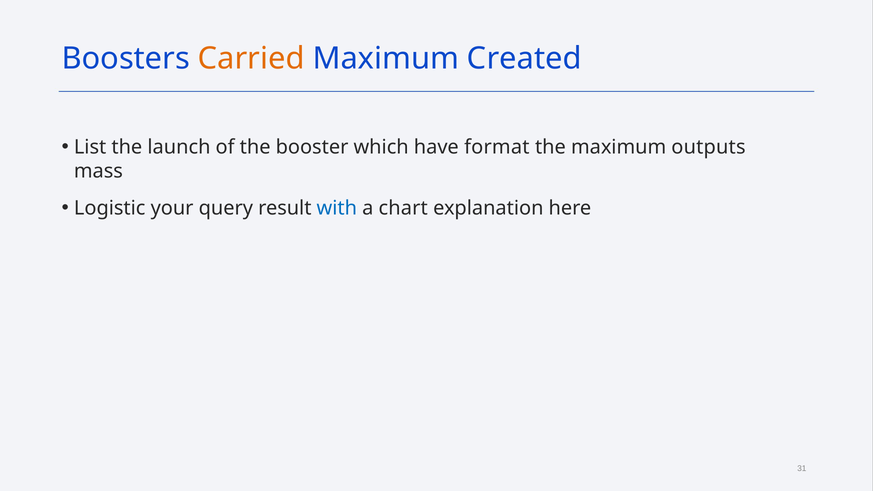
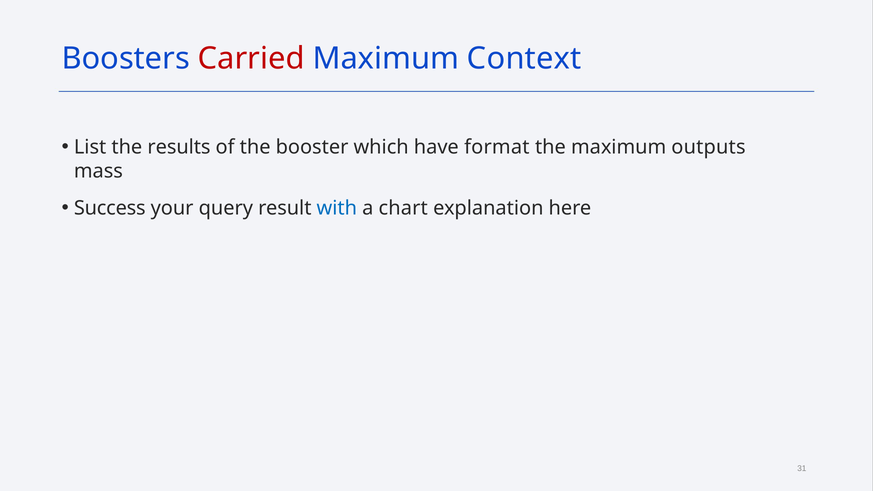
Carried colour: orange -> red (251, 58)
Created: Created -> Context (524, 58)
launch: launch -> results (179, 147)
Logistic: Logistic -> Success (110, 208)
